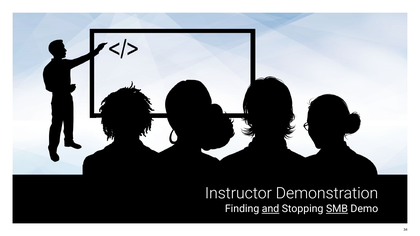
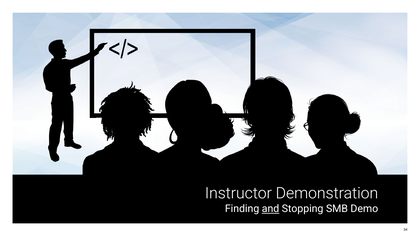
SMB underline: present -> none (337, 209)
